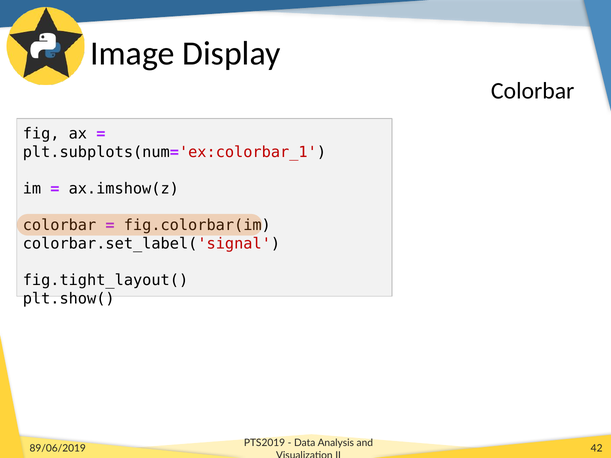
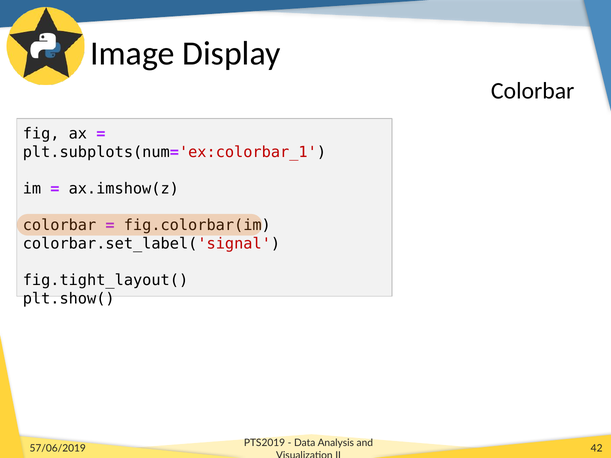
89/06/2019: 89/06/2019 -> 57/06/2019 (58, 449)
